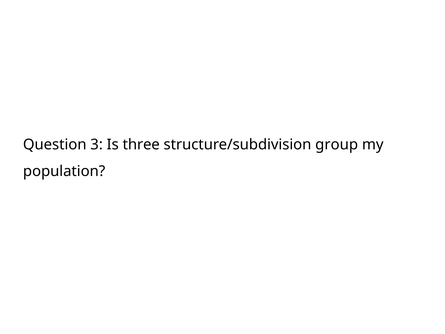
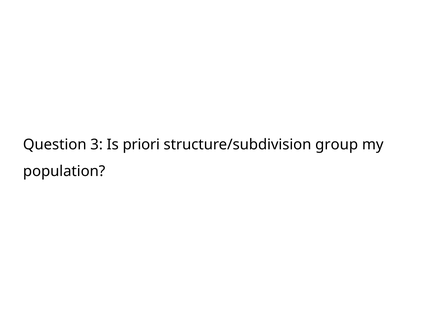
three: three -> priori (141, 145)
